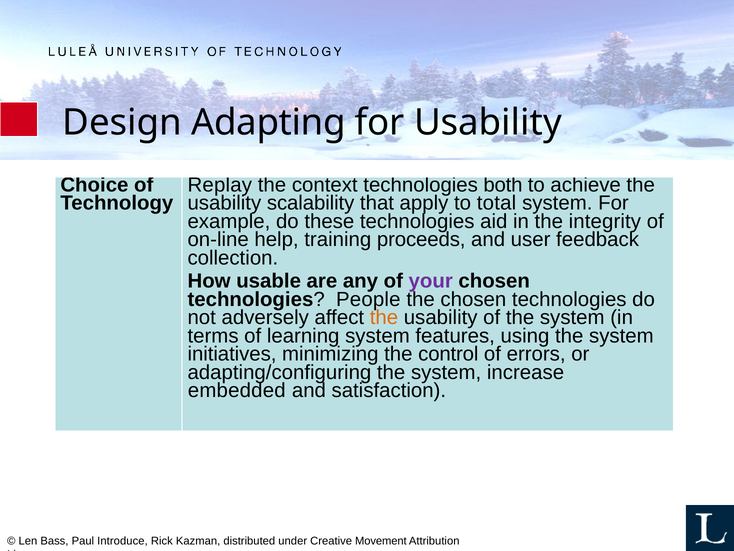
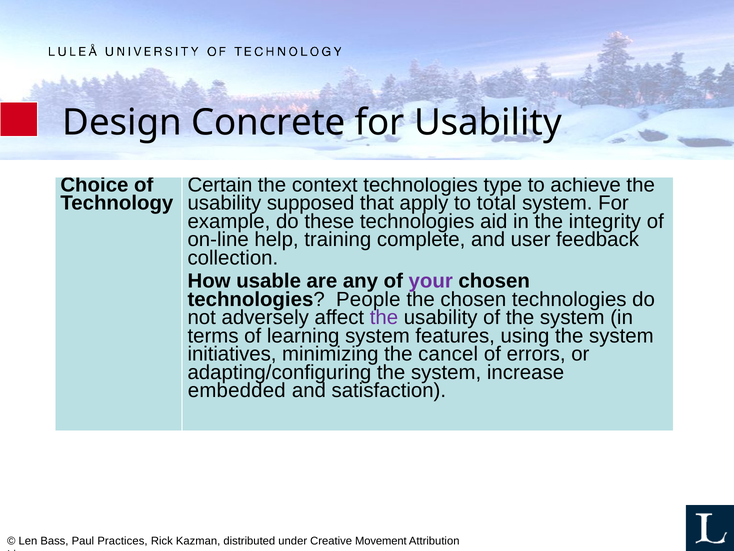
Adapting: Adapting -> Concrete (268, 122)
Replay: Replay -> Certain (220, 185)
both: both -> type (503, 185)
scalability: scalability -> supposed (311, 203)
proceeds: proceeds -> complete (421, 239)
the colour: orange -> purple (384, 317)
control: control -> cancel (448, 354)
Introduce: Introduce -> Practices (122, 540)
